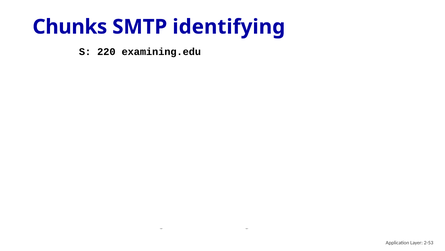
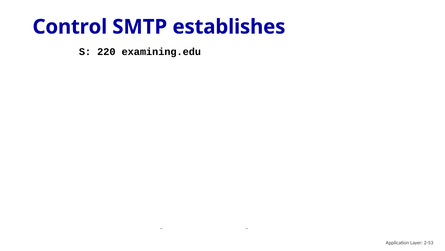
Chunks: Chunks -> Control (70, 27)
identifying: identifying -> establishes (229, 27)
